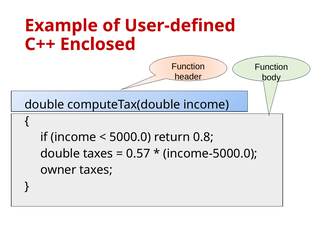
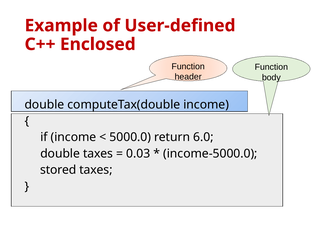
0.8: 0.8 -> 6.0 (203, 137)
0.57: 0.57 -> 0.03 (138, 154)
owner: owner -> stored (58, 170)
